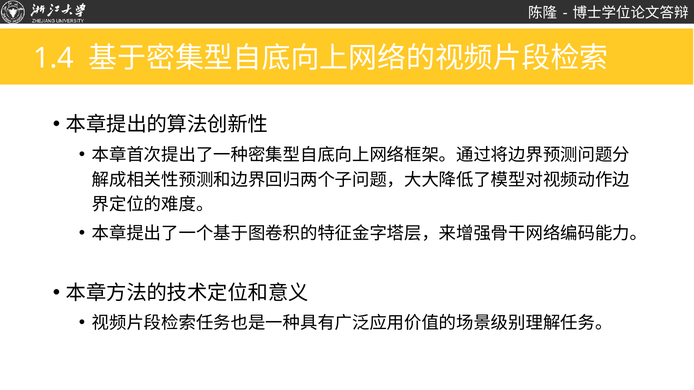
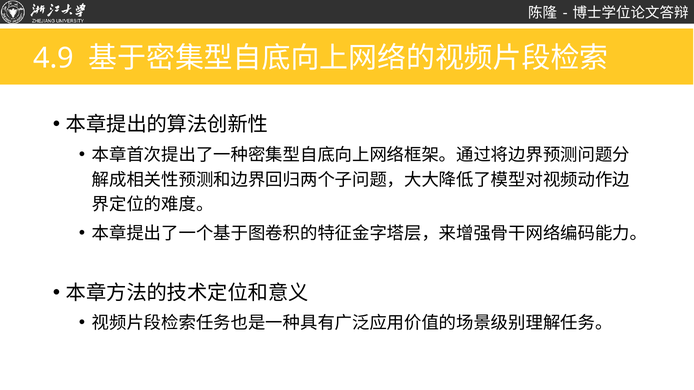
1.4: 1.4 -> 4.9 (54, 58)
